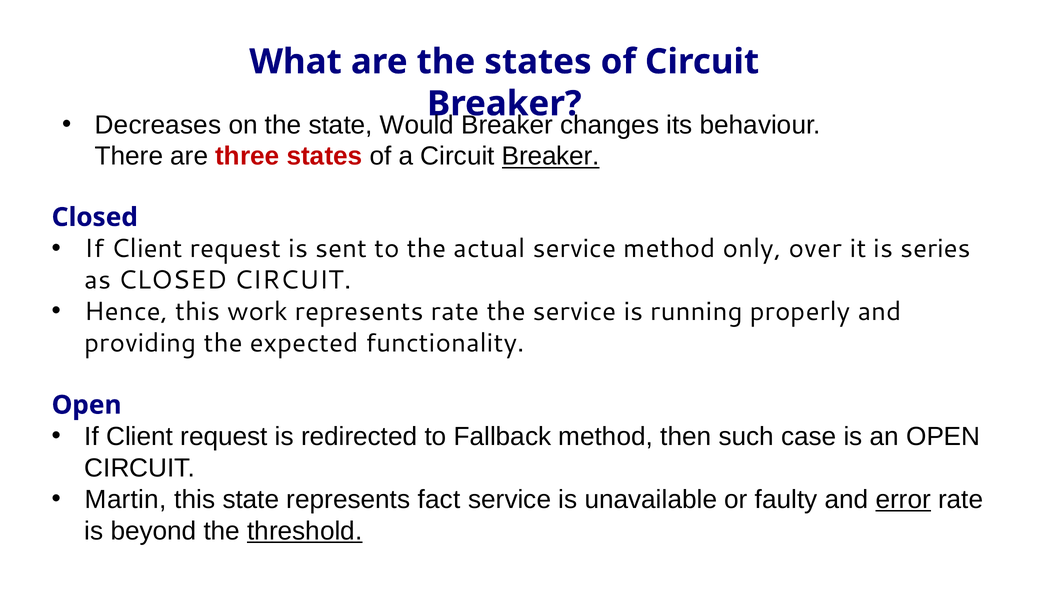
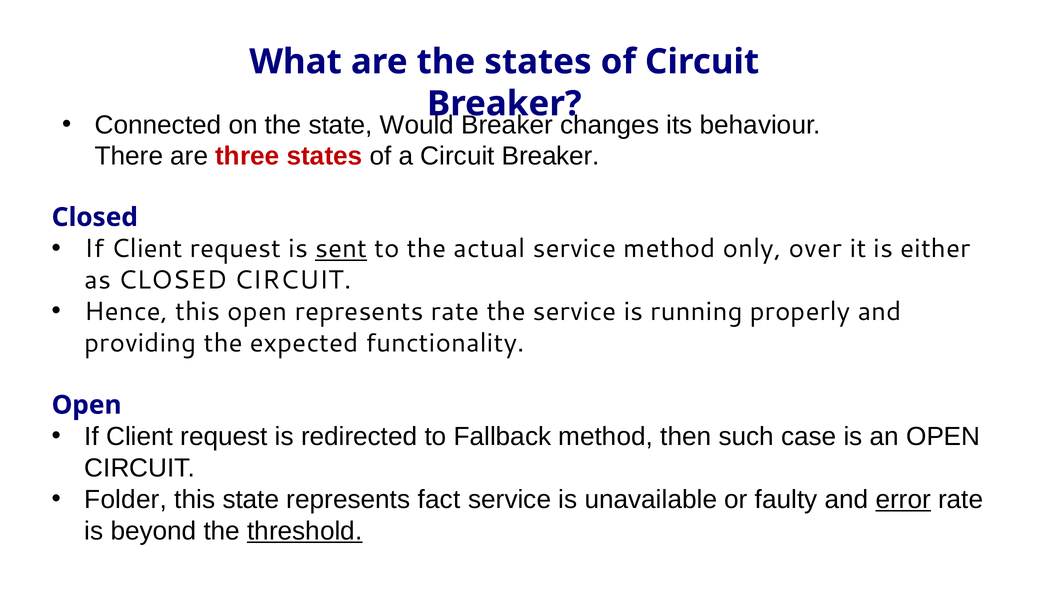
Decreases: Decreases -> Connected (158, 125)
Breaker underline: present -> none (551, 156)
sent underline: none -> present (341, 249)
series: series -> either (935, 249)
this work: work -> open (257, 311)
Martin: Martin -> Folder (126, 499)
